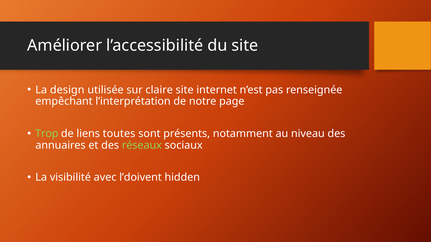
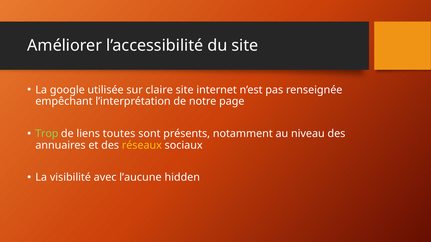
design: design -> google (67, 90)
réseaux colour: light green -> yellow (142, 145)
l’doivent: l’doivent -> l’aucune (140, 178)
